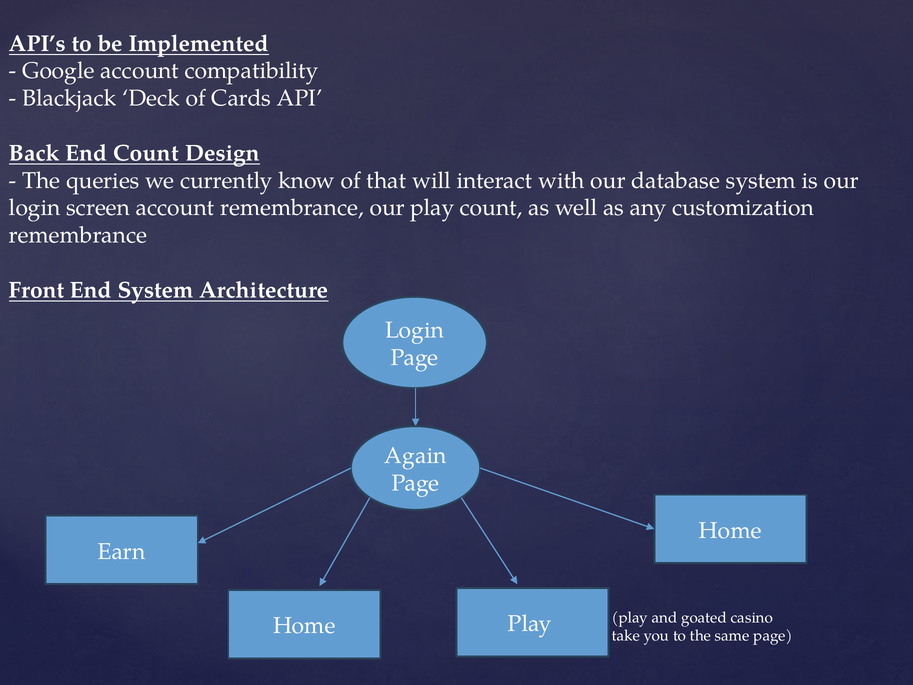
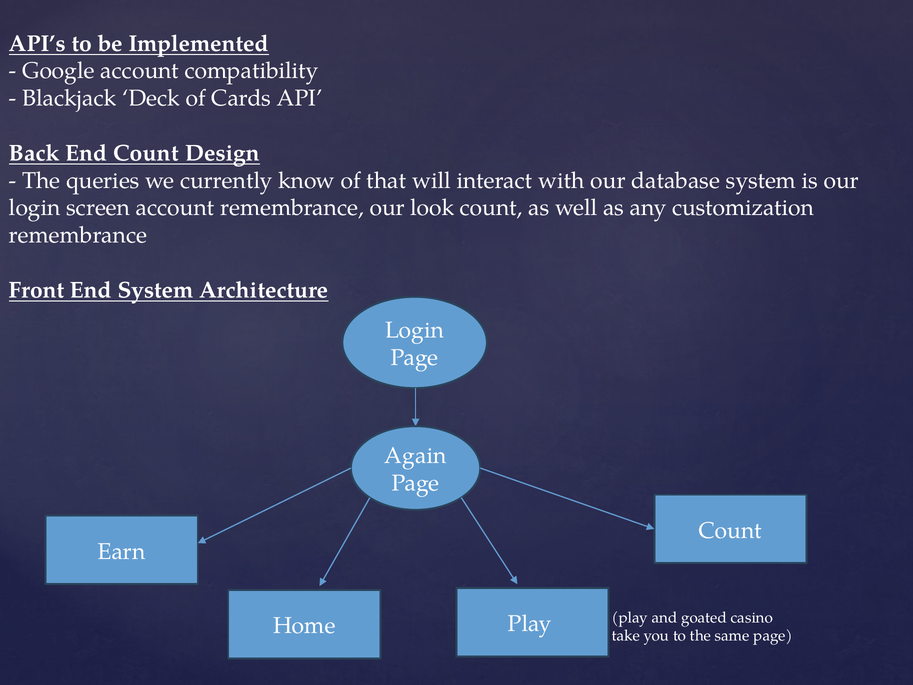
our play: play -> look (432, 208)
Home: Home -> Count (730, 530)
